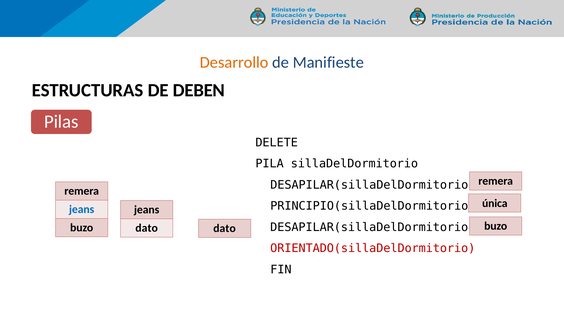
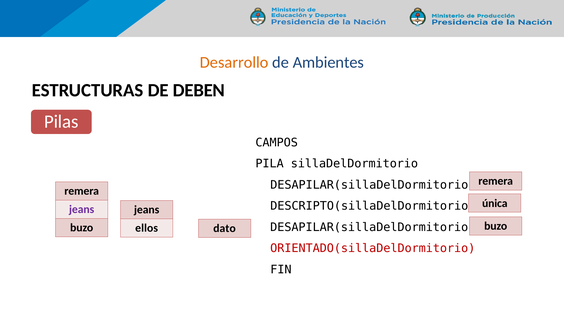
Manifieste: Manifieste -> Ambientes (328, 62)
DELETE: DELETE -> CAMPOS (277, 143)
PRINCIPIO(sillaDelDormitorio: PRINCIPIO(sillaDelDormitorio -> DESCRIPTO(sillaDelDormitorio (373, 206)
jeans colour: blue -> purple (82, 210)
dato: dato -> ellos (147, 228)
